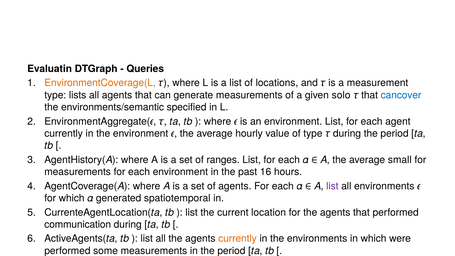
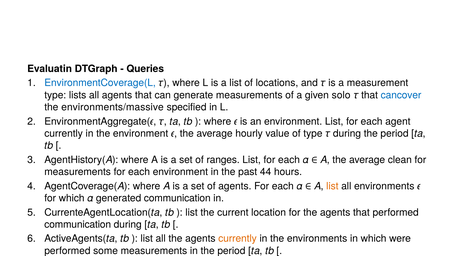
EnvironmentCoverage(L colour: orange -> blue (100, 83)
environments/semantic: environments/semantic -> environments/massive (112, 107)
small: small -> clean (400, 160)
16: 16 -> 44 (266, 172)
list colour: purple -> orange (332, 186)
generated spatiotemporal: spatiotemporal -> communication (177, 198)
